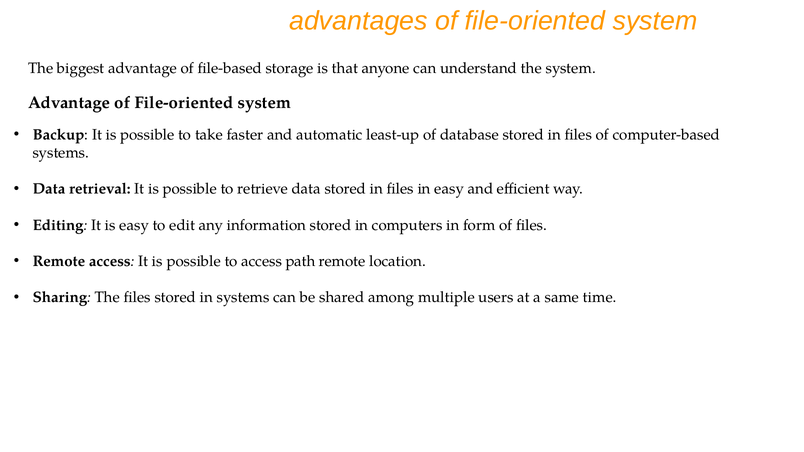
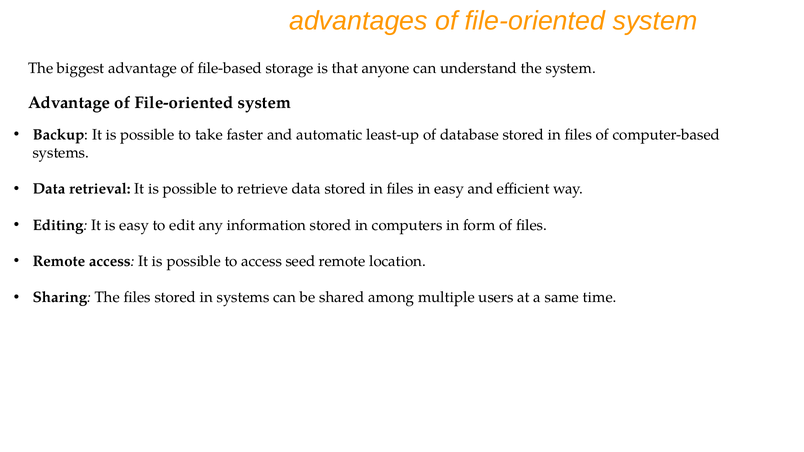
path: path -> seed (301, 261)
